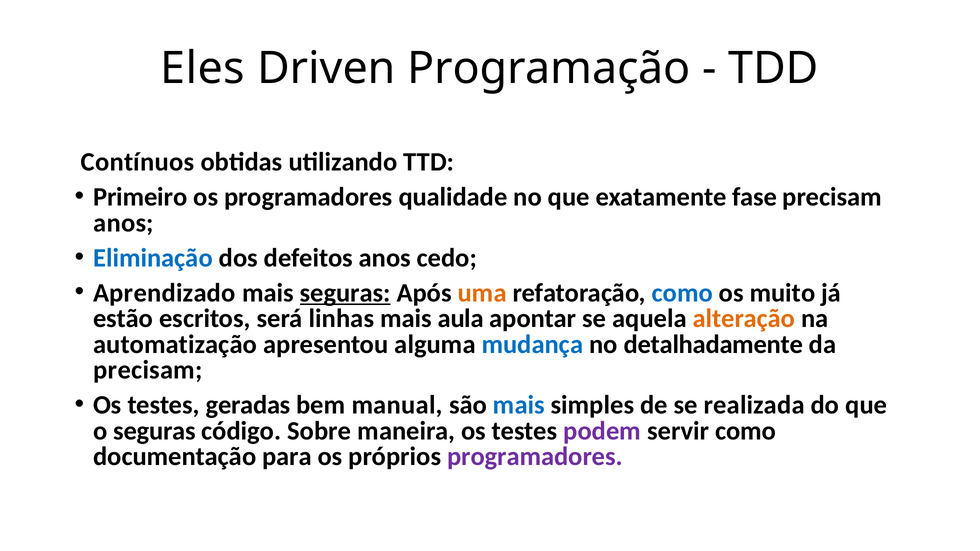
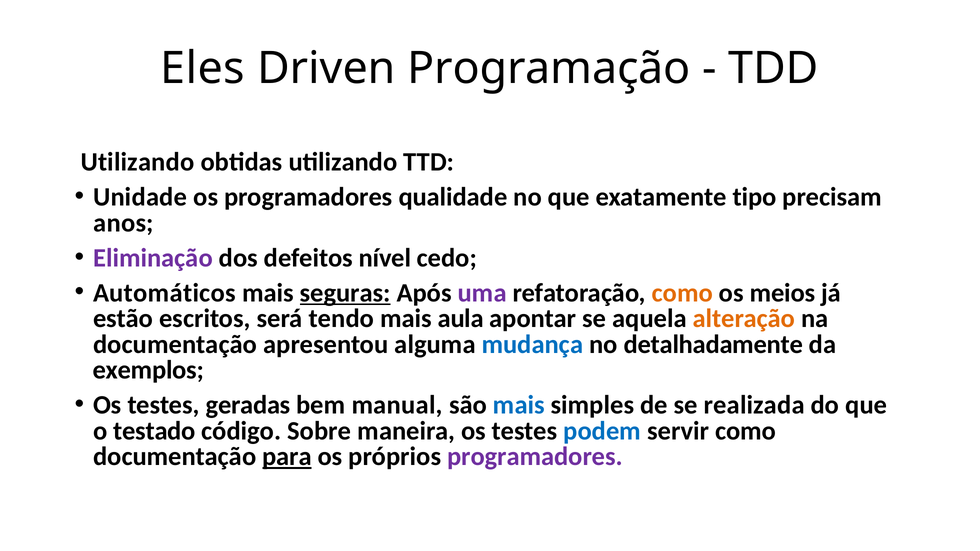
Contínuos: Contínuos -> Utilizando (138, 162)
Primeiro: Primeiro -> Unidade (140, 197)
fase: fase -> tipo (755, 197)
Eliminação colour: blue -> purple (153, 258)
defeitos anos: anos -> nível (385, 258)
Aprendizado: Aprendizado -> Automáticos (164, 293)
uma colour: orange -> purple (482, 293)
como colour: blue -> orange (682, 293)
muito: muito -> meios (783, 293)
linhas: linhas -> tendo (341, 319)
automatização: automatização -> documentação (175, 345)
precisam: precisam -> exemplos (148, 370)
o seguras: seguras -> testado (154, 431)
podem colour: purple -> blue (602, 431)
para underline: none -> present (287, 457)
